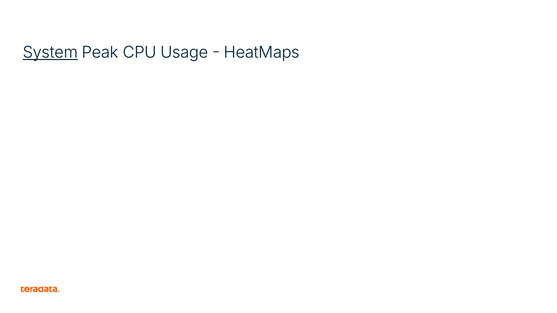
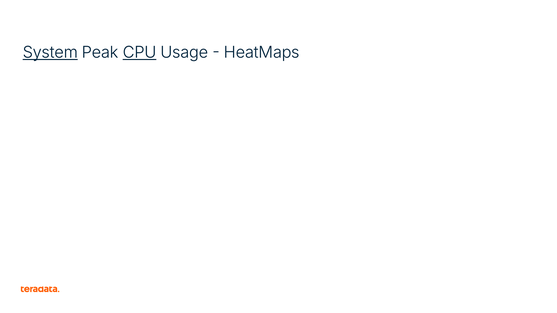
CPU underline: none -> present (140, 53)
